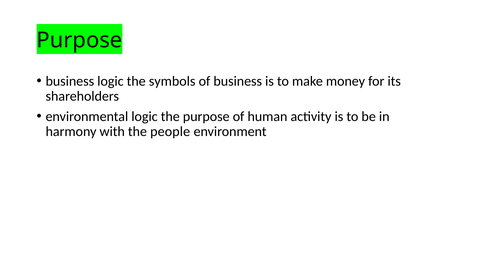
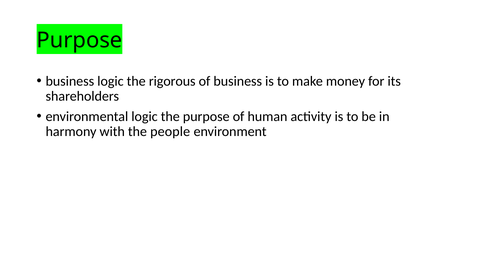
symbols: symbols -> rigorous (172, 81)
